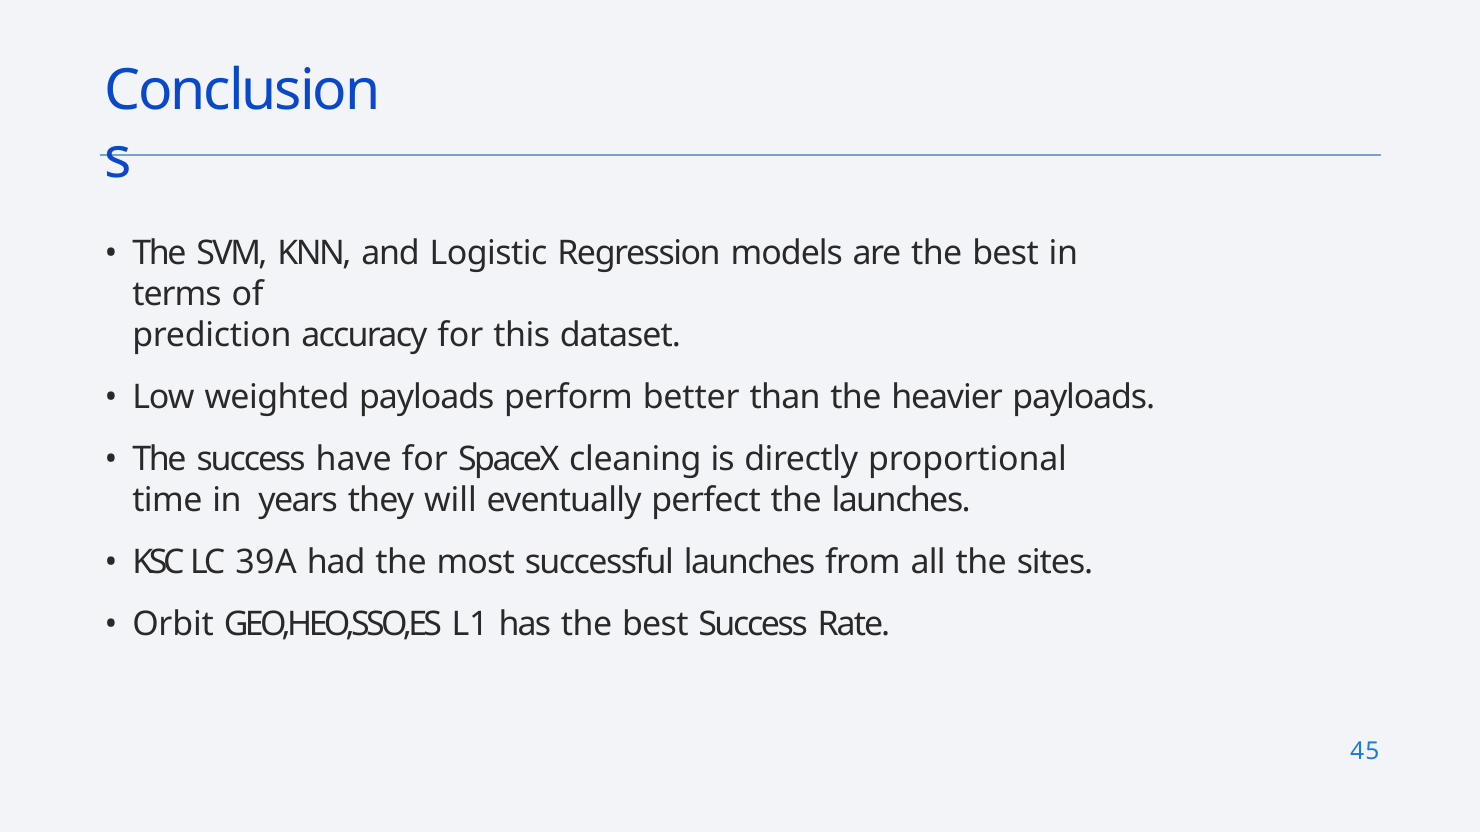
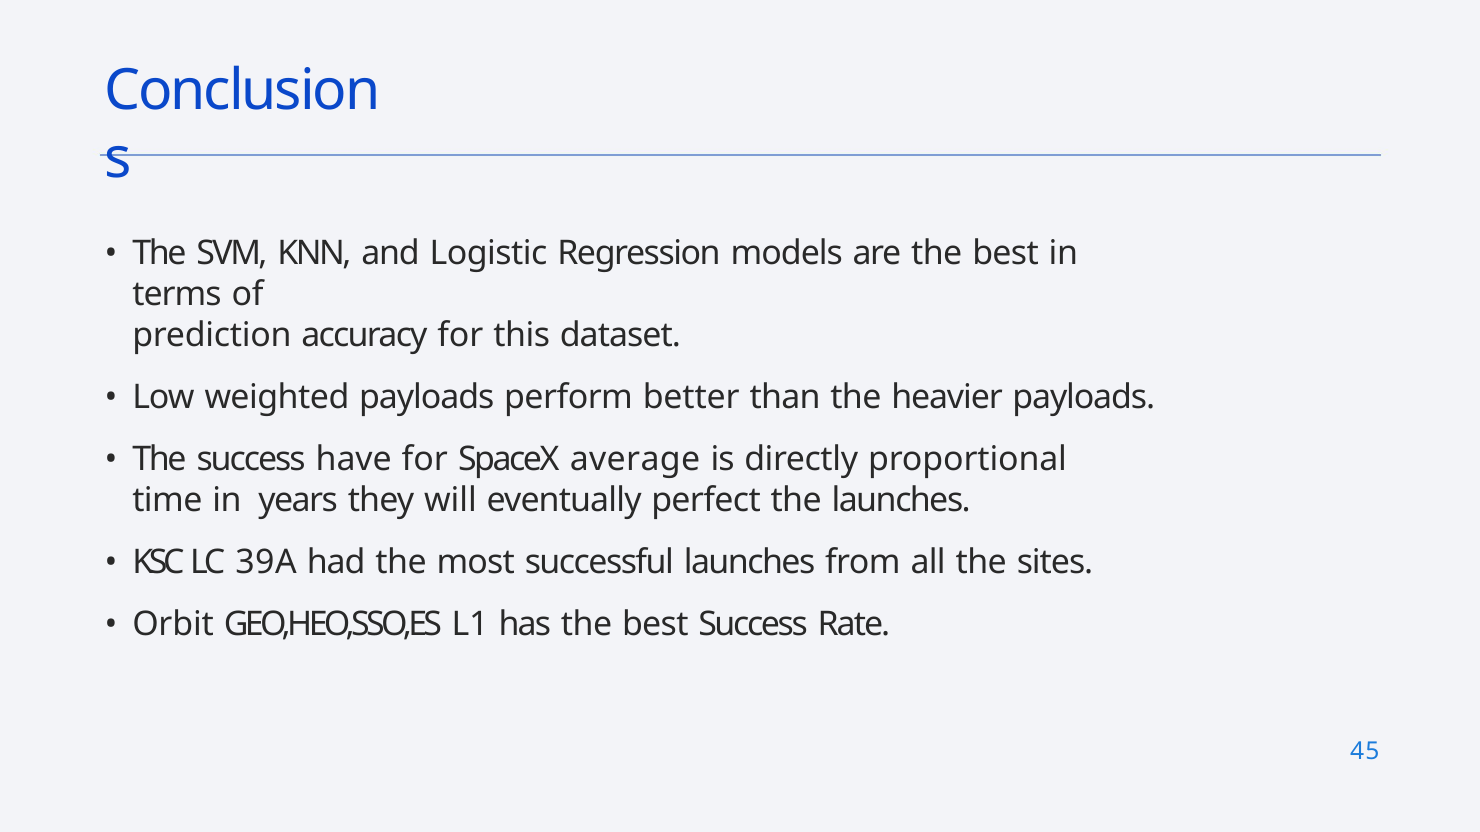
cleaning: cleaning -> average (635, 460)
